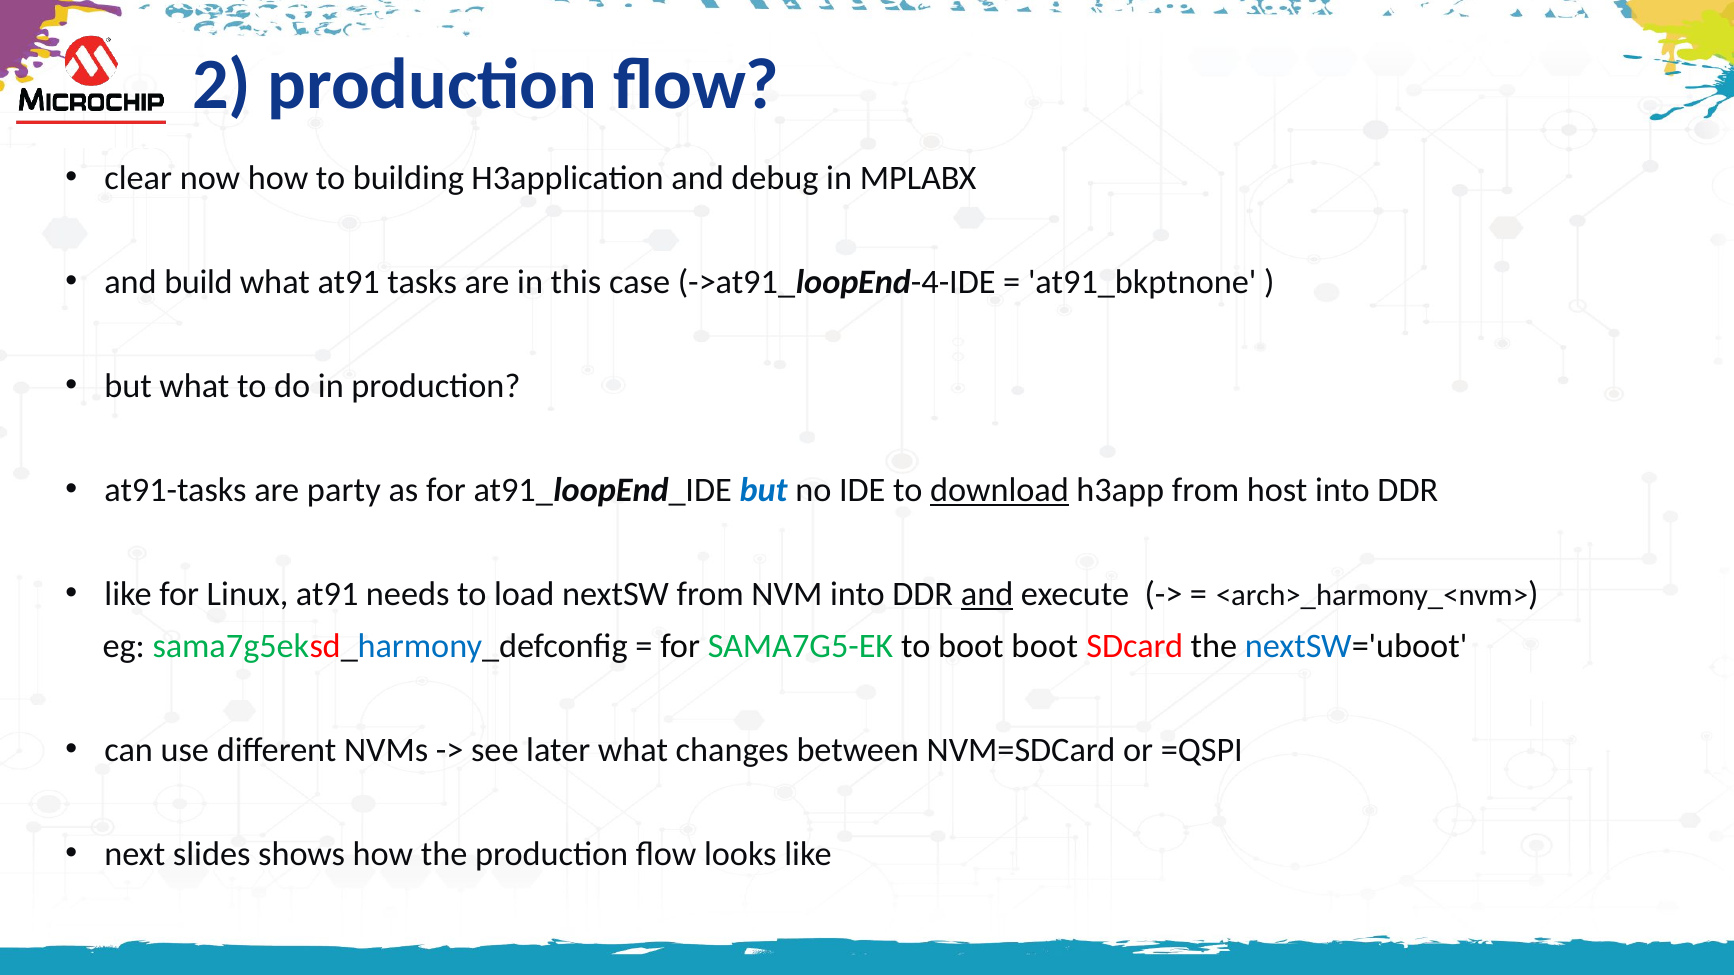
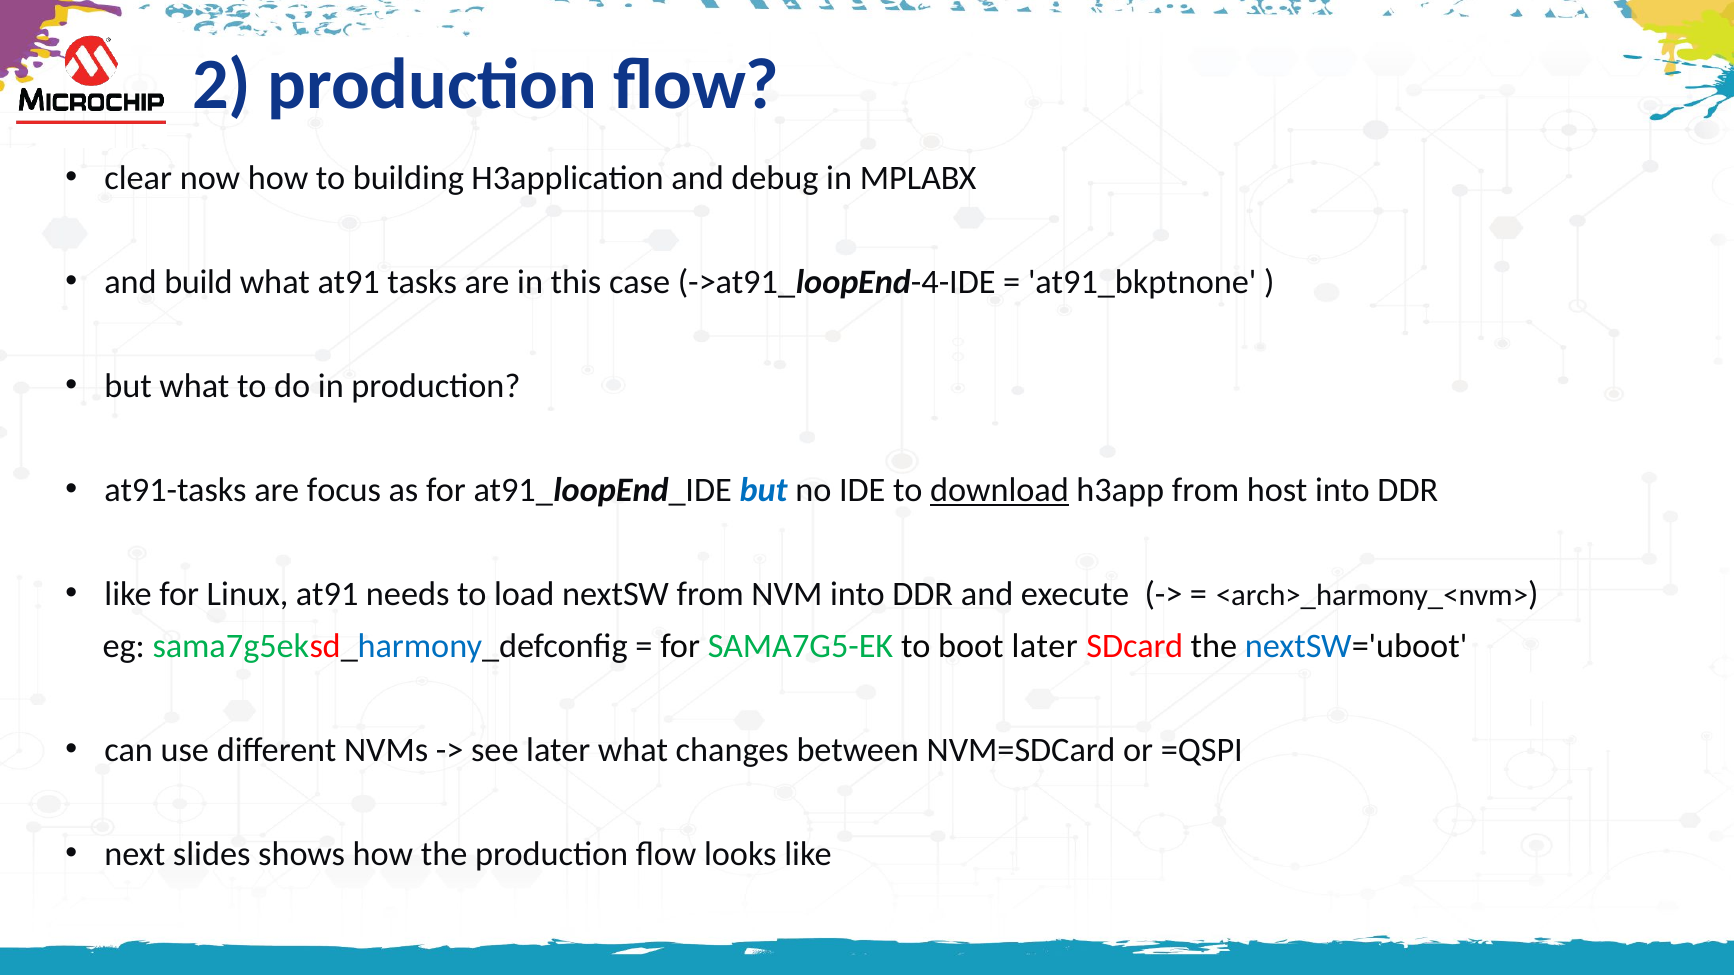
party: party -> focus (344, 490)
and underline: present -> none (987, 594)
boot boot: boot -> later (1045, 646)
